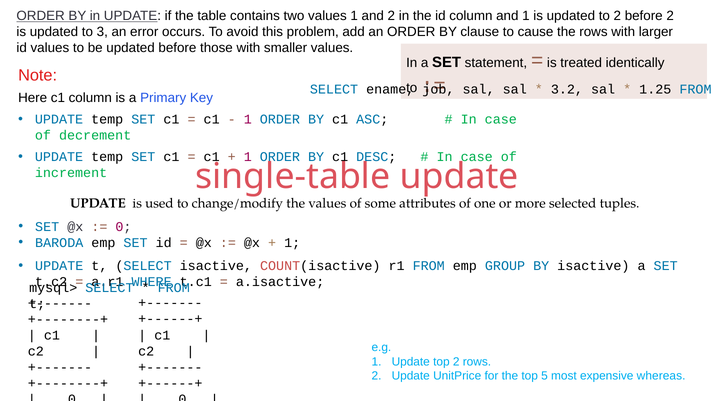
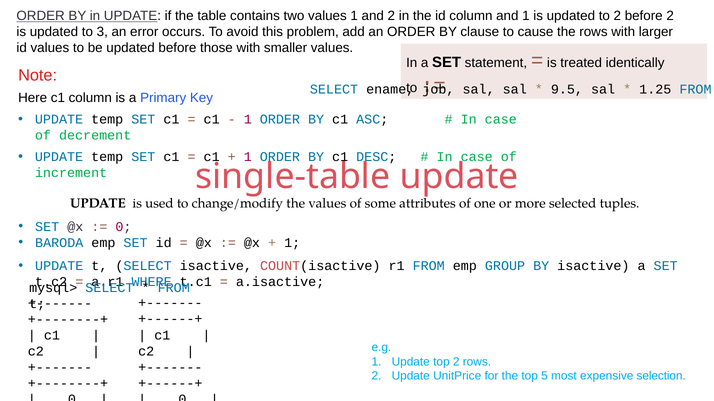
3.2: 3.2 -> 9.5 (567, 90)
whereas: whereas -> selection (661, 377)
